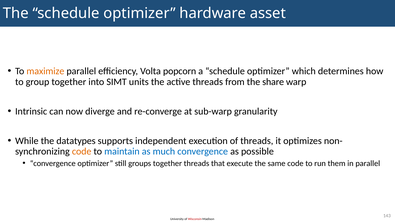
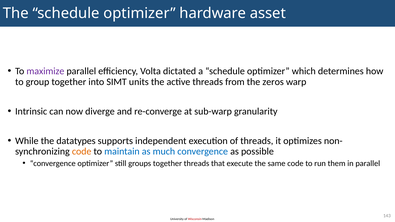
maximize colour: orange -> purple (45, 71)
popcorn: popcorn -> dictated (180, 71)
share: share -> zeros (273, 82)
